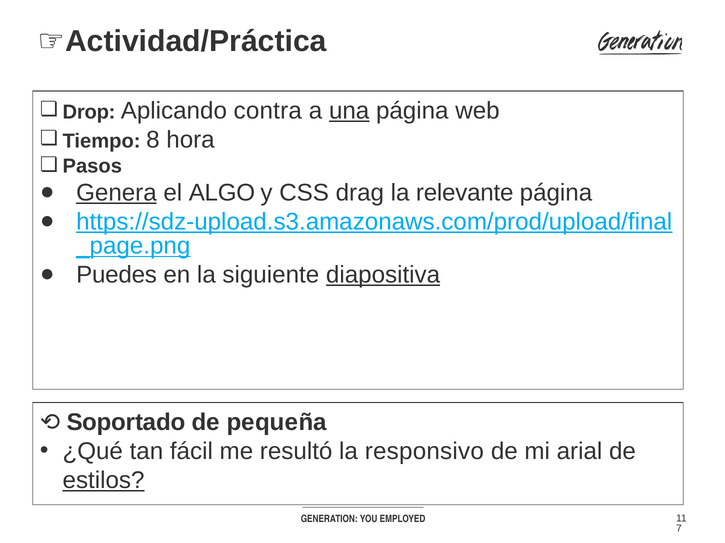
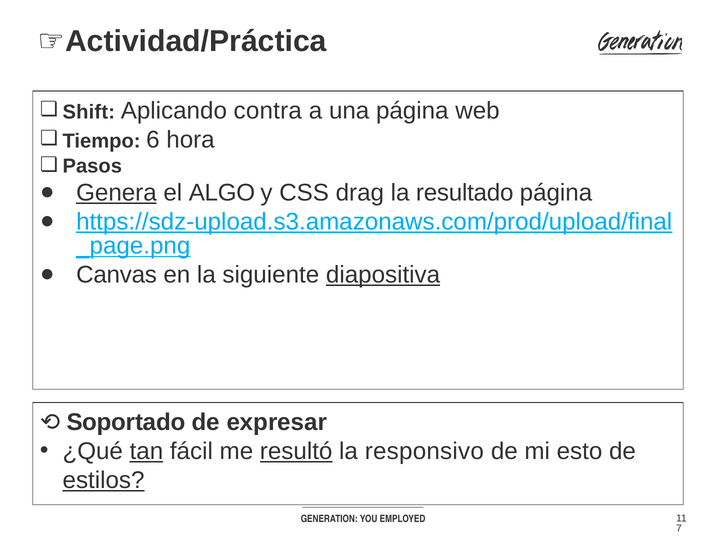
Drop: Drop -> Shift (89, 112)
una underline: present -> none (349, 111)
8: 8 -> 6 (153, 140)
relevante: relevante -> resultado (465, 193)
Puedes: Puedes -> Canvas (117, 275)
pequeña: pequeña -> expresar (277, 423)
tan underline: none -> present (146, 452)
resultó underline: none -> present (296, 452)
arial: arial -> esto (579, 452)
